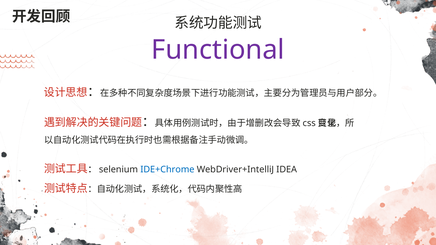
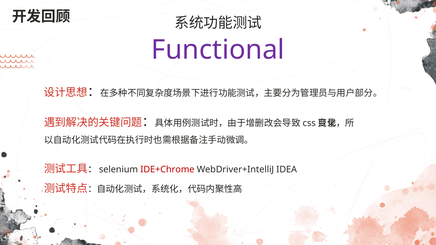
IDE+Chrome colour: blue -> red (167, 170)
